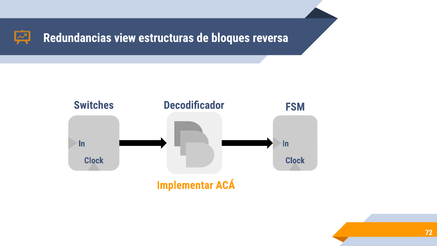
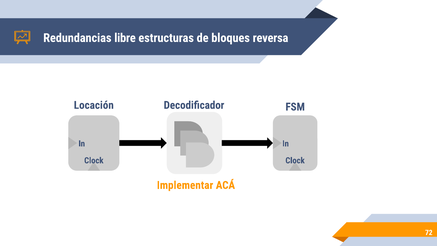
view: view -> libre (125, 38)
Switches: Switches -> Locación (94, 105)
